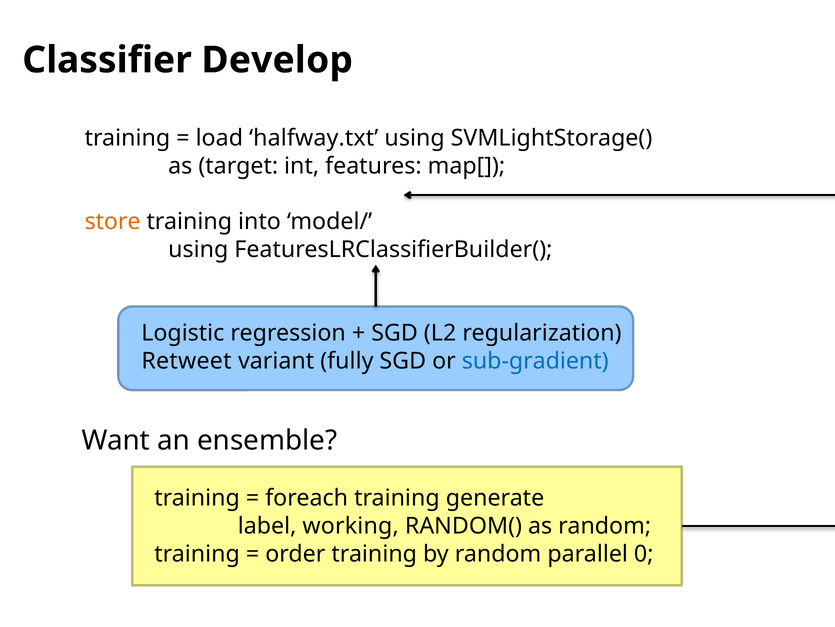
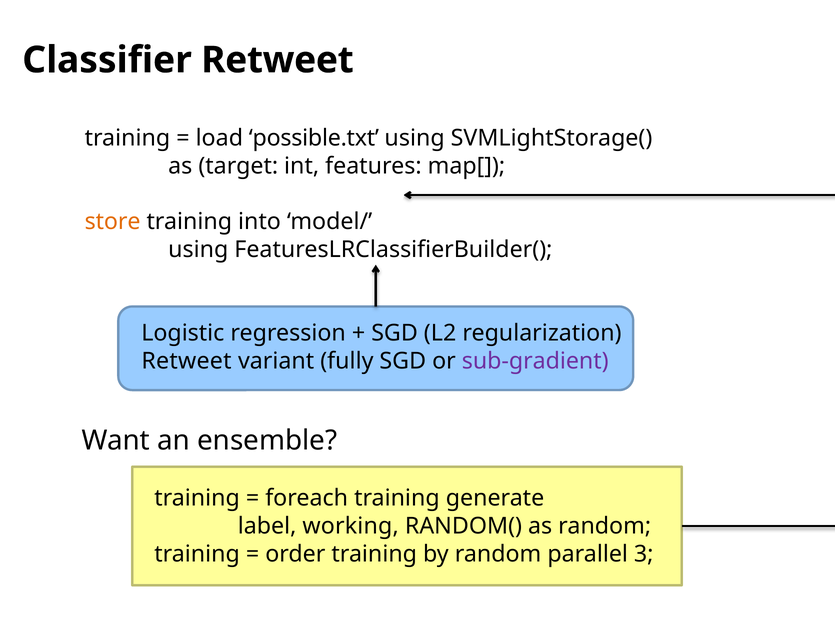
Classifier Develop: Develop -> Retweet (277, 60)
halfway.txt: halfway.txt -> possible.txt (314, 138)
sub-gradient colour: blue -> purple (535, 361)
0: 0 -> 3 (644, 553)
